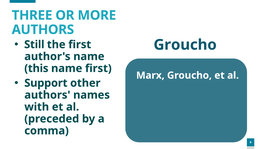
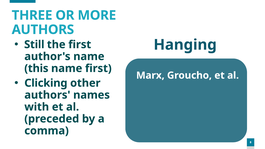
Groucho: Groucho -> Hanging (185, 45)
Support: Support -> Clicking (46, 83)
